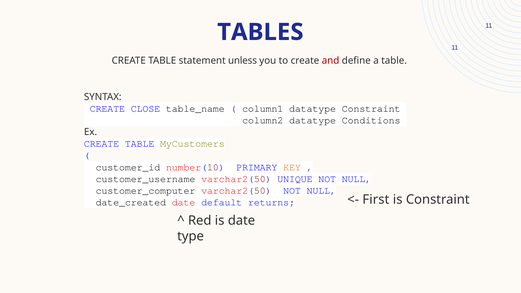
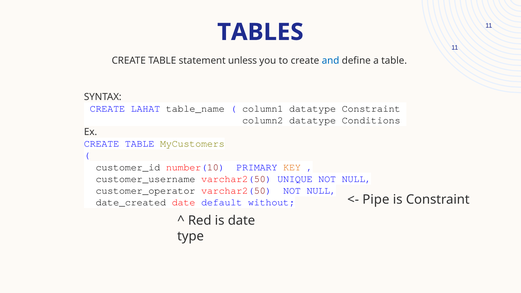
and colour: red -> blue (331, 60)
CLOSE: CLOSE -> LAHAT (146, 109)
customer_computer: customer_computer -> customer_operator (146, 191)
First: First -> Pipe (376, 200)
returns: returns -> without (272, 202)
